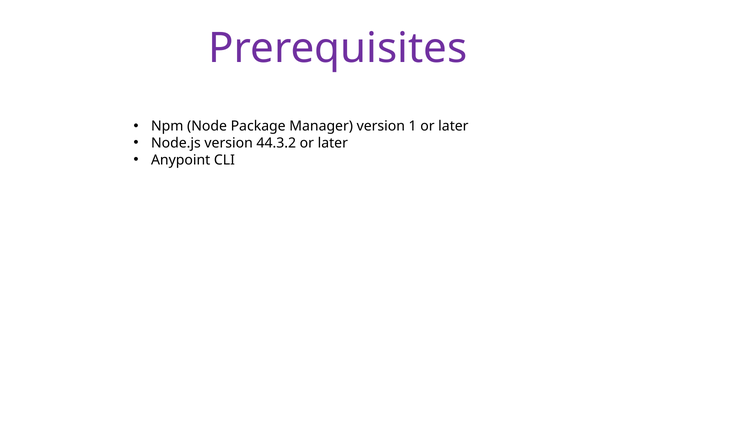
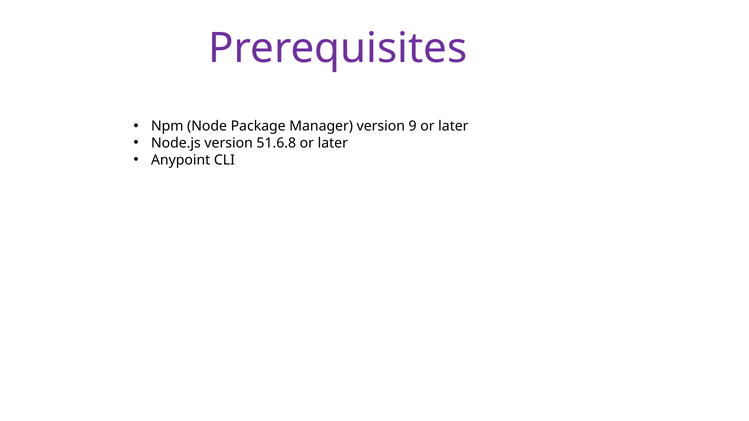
1: 1 -> 9 (413, 126)
44.3.2: 44.3.2 -> 51.6.8 (276, 143)
